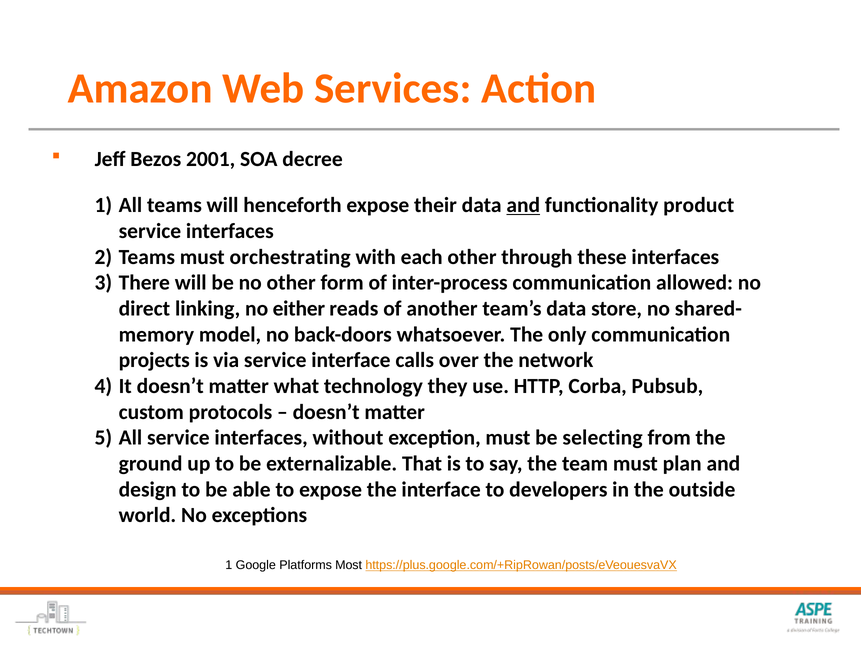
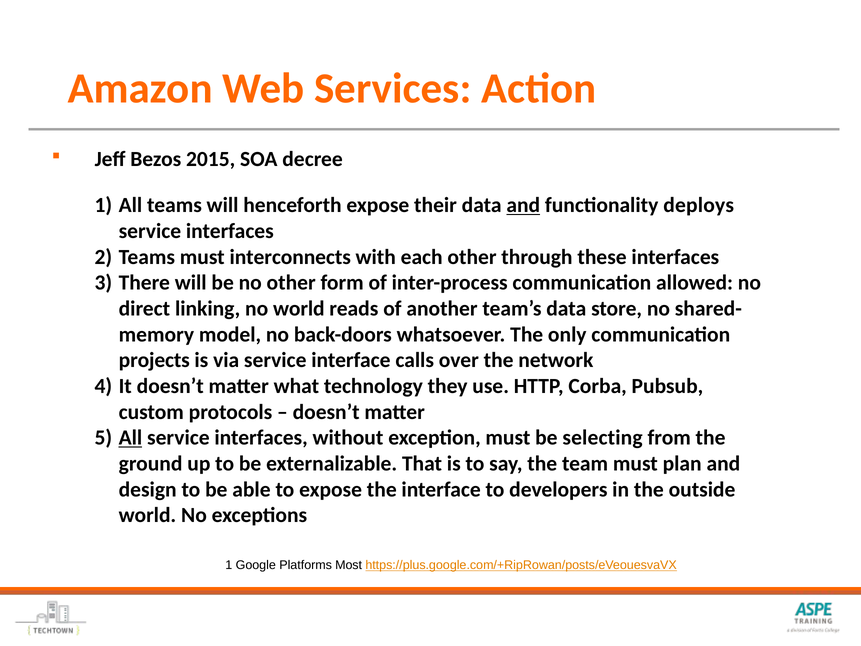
2001: 2001 -> 2015 (211, 159)
product: product -> deploys (699, 205)
orchestrating: orchestrating -> interconnects (290, 257)
no either: either -> world (299, 308)
All underline: none -> present (131, 438)
